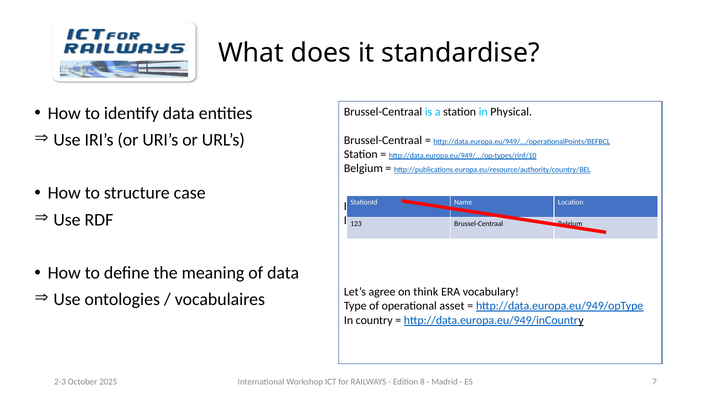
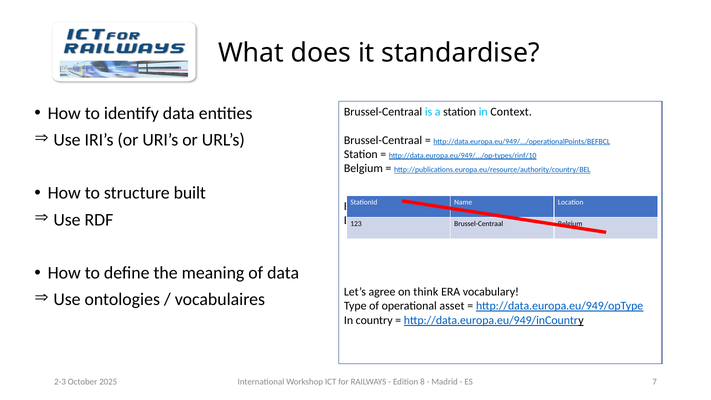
Physical: Physical -> Context (511, 112)
case: case -> built (190, 193)
